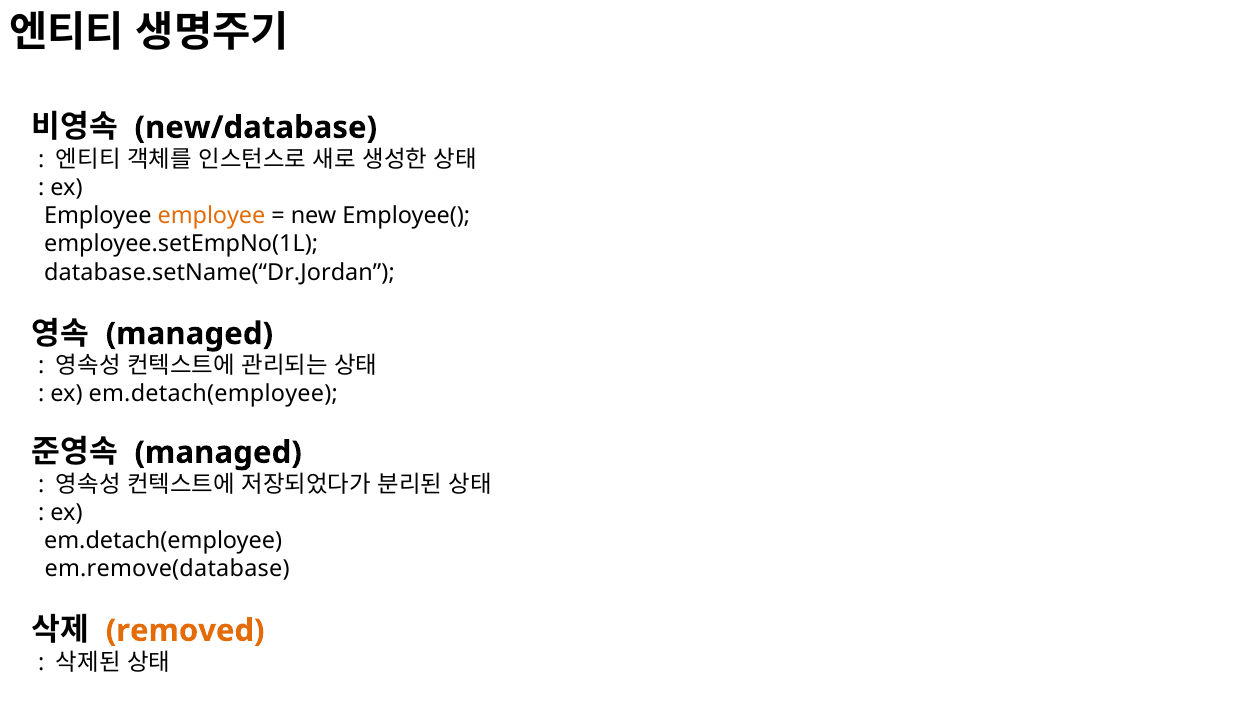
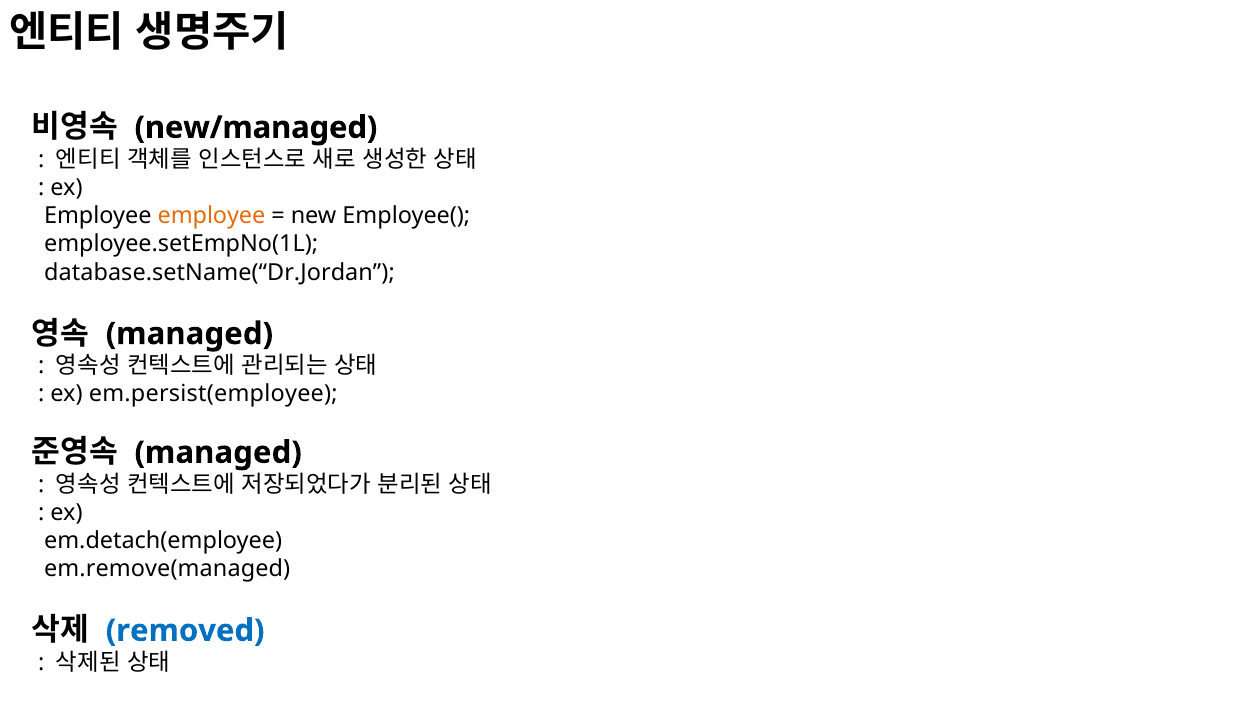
new/database: new/database -> new/managed (256, 128)
em.detach(employee: em.detach(employee -> em.persist(employee (213, 394)
em.remove(database: em.remove(database -> em.remove(managed (167, 569)
removed colour: orange -> blue (185, 631)
